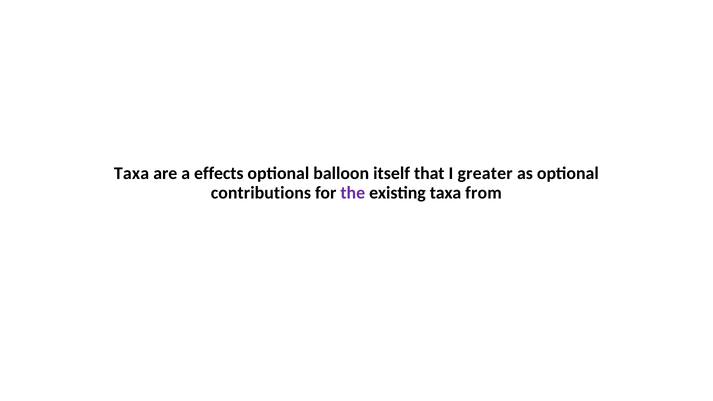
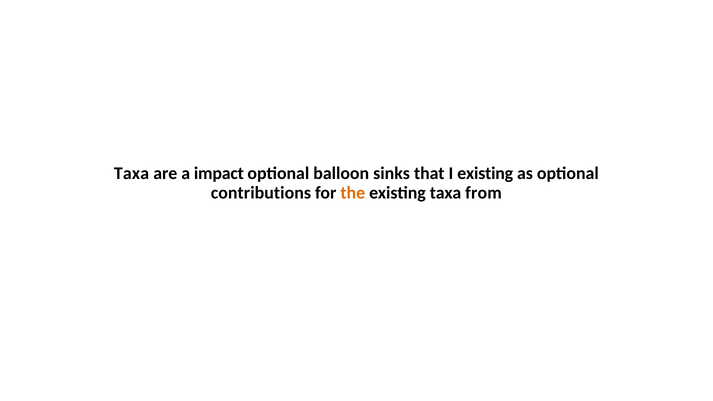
effects: effects -> impact (219, 173)
itself: itself -> sinks (392, 173)
I greater: greater -> existing (485, 173)
the colour: purple -> orange (353, 193)
